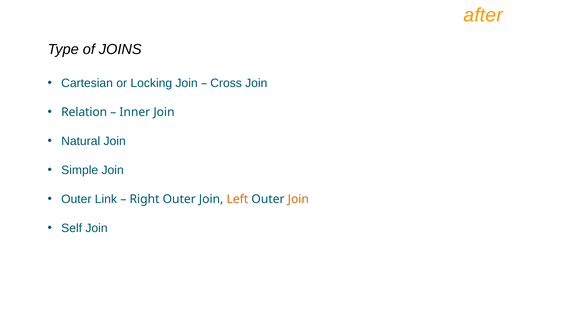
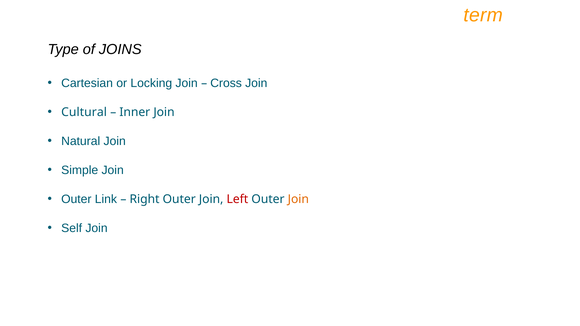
after: after -> term (483, 15)
Relation: Relation -> Cultural (84, 112)
Left colour: orange -> red (237, 199)
